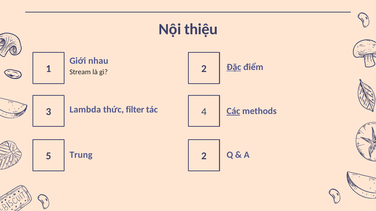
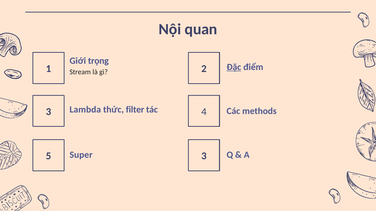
thiệu: thiệu -> quan (201, 29)
nhau: nhau -> trọng (98, 61)
Các underline: present -> none (233, 111)
Trung: Trung -> Super (81, 155)
5 2: 2 -> 3 (204, 156)
